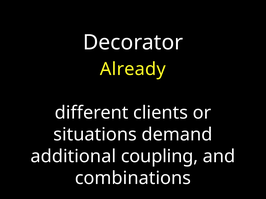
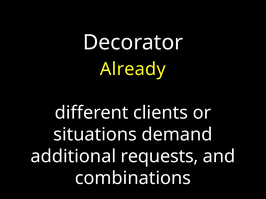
coupling: coupling -> requests (160, 157)
